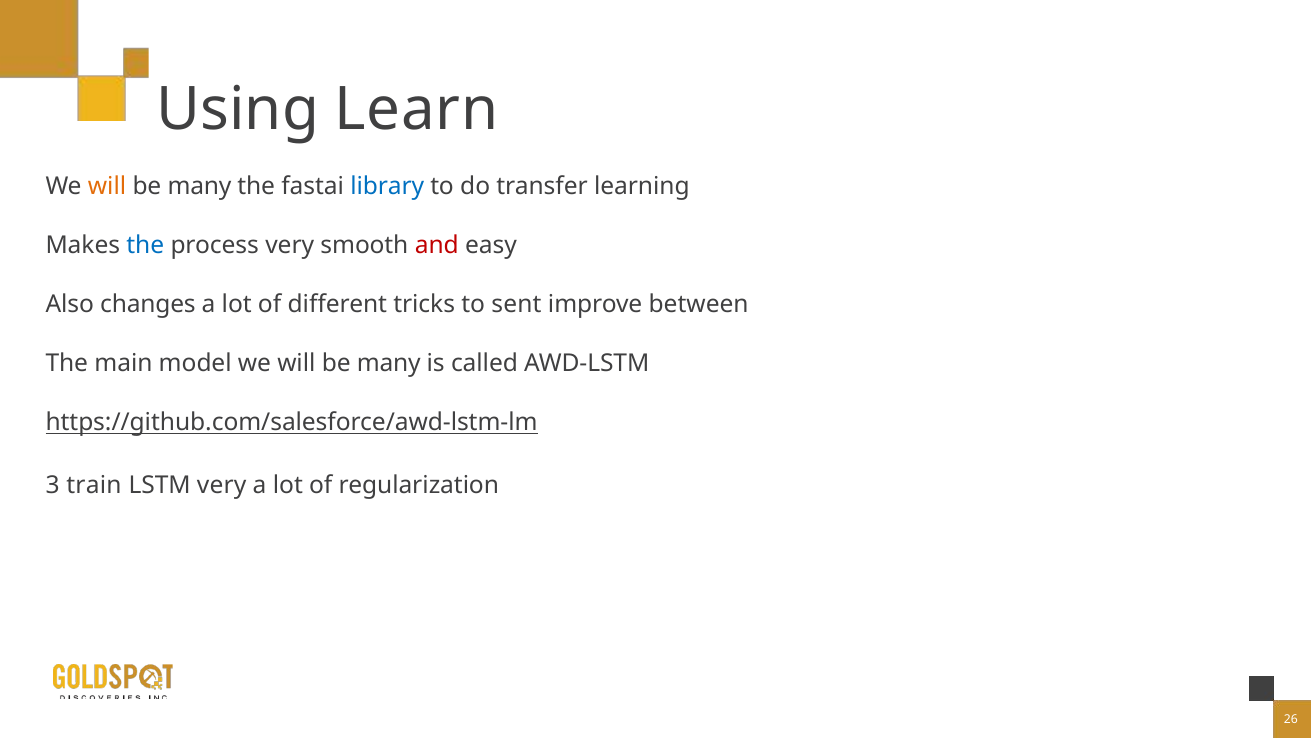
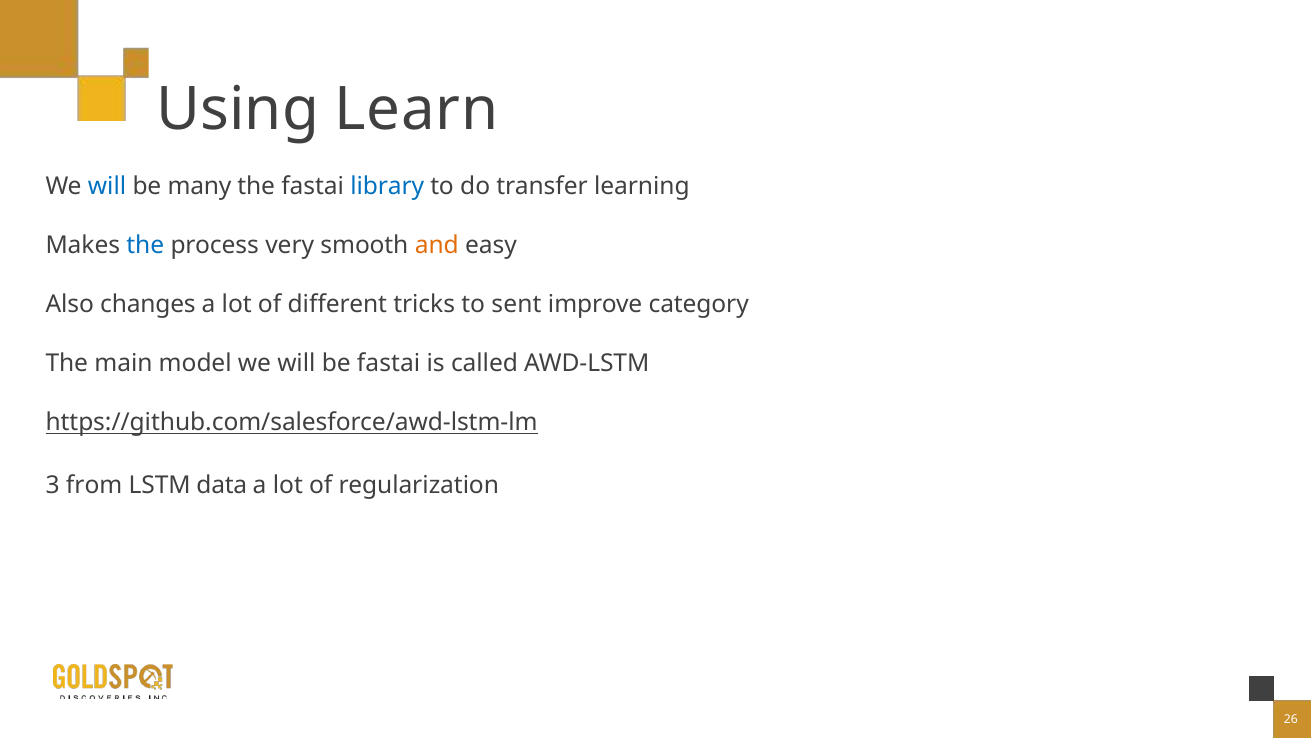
will colour: orange -> blue (107, 186)
and colour: red -> orange (437, 245)
between: between -> category (699, 304)
many: many -> fastai (389, 363)
train: train -> from (94, 485)
LSTM very: very -> data (222, 485)
